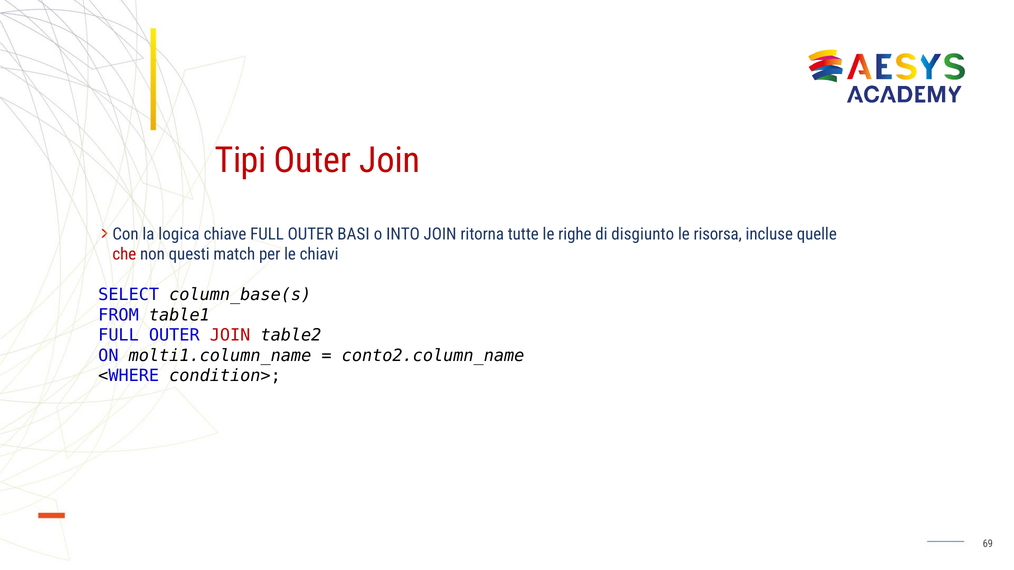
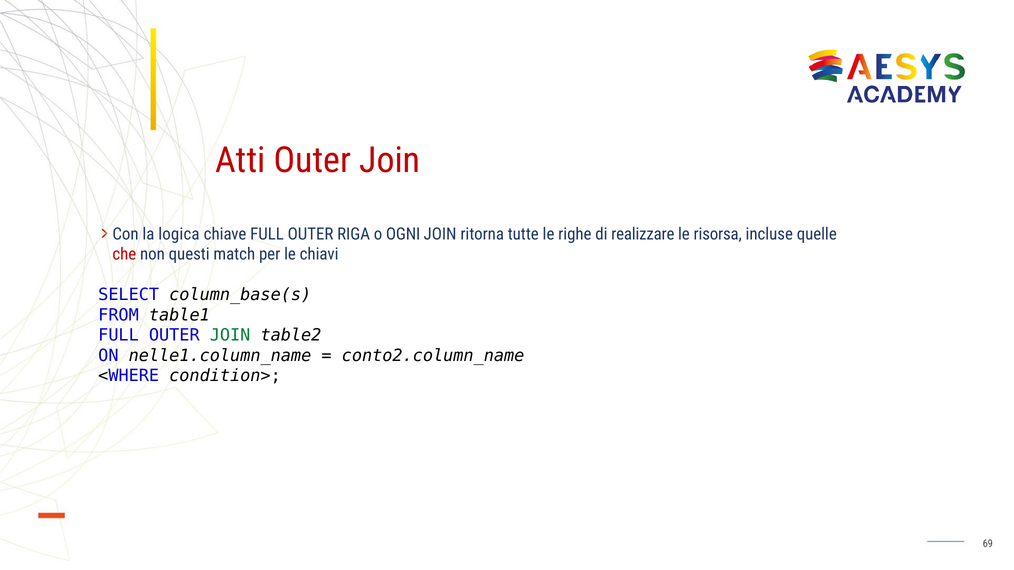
Tipi: Tipi -> Atti (240, 160)
BASI: BASI -> RIGA (354, 234)
INTO: INTO -> OGNI (403, 234)
disgiunto: disgiunto -> realizzare (643, 234)
JOIN colour: red -> green (230, 336)
molti1.column_name: molti1.column_name -> nelle1.column_name (220, 356)
